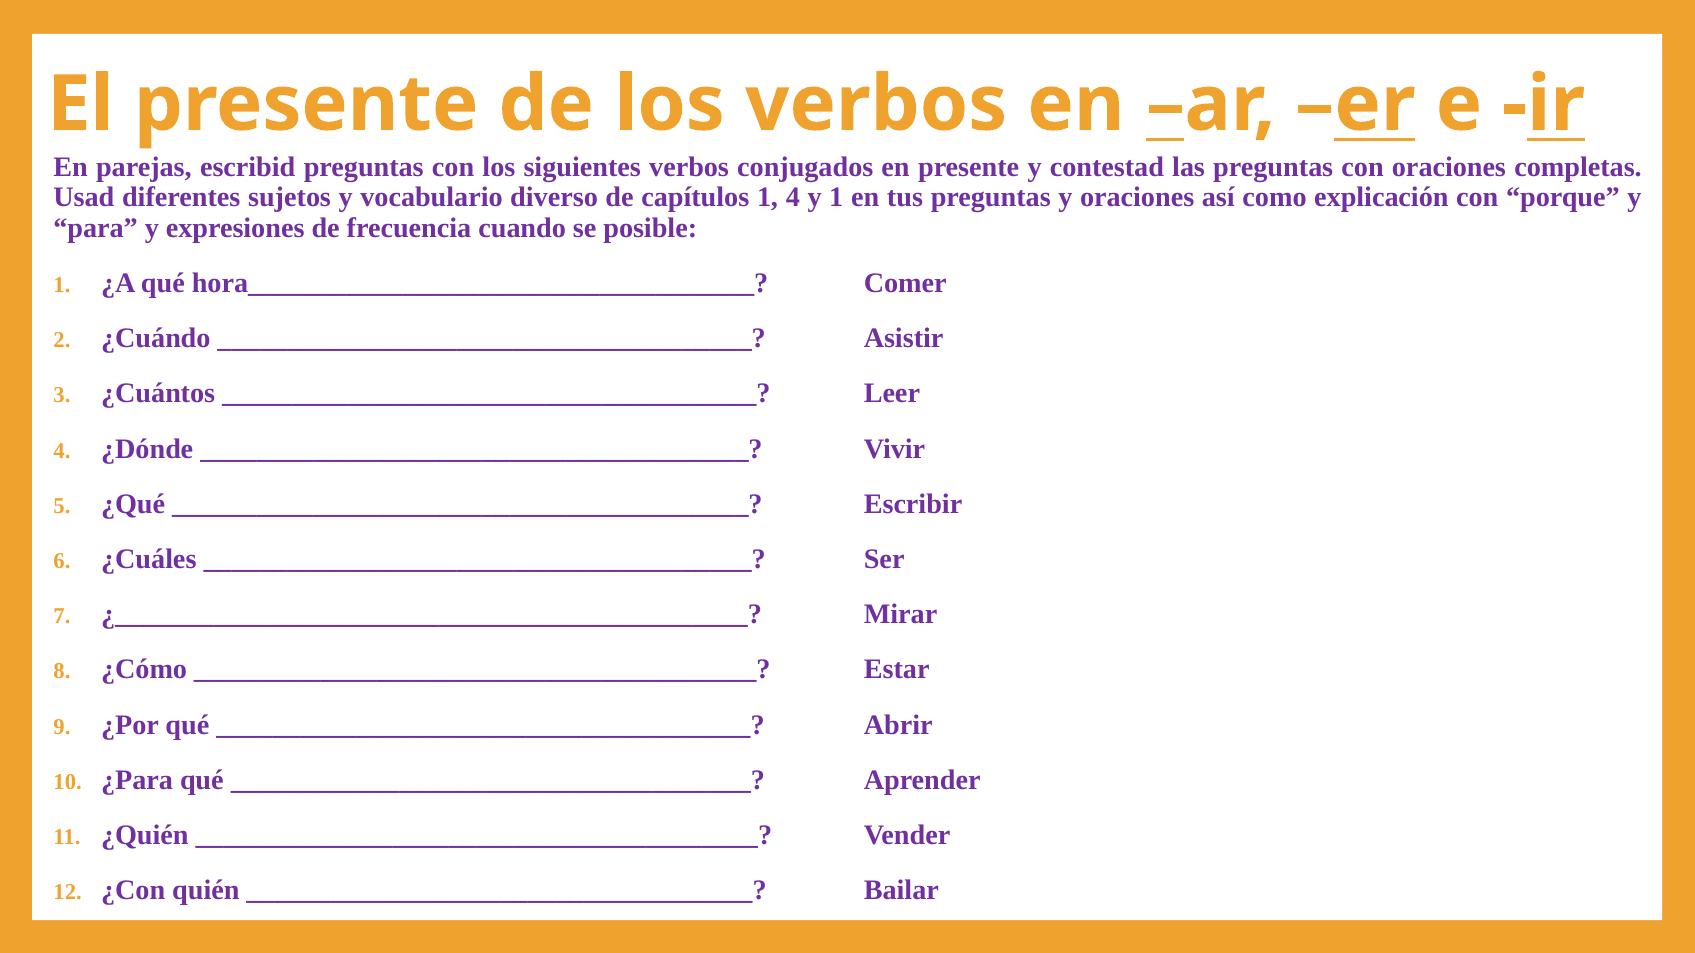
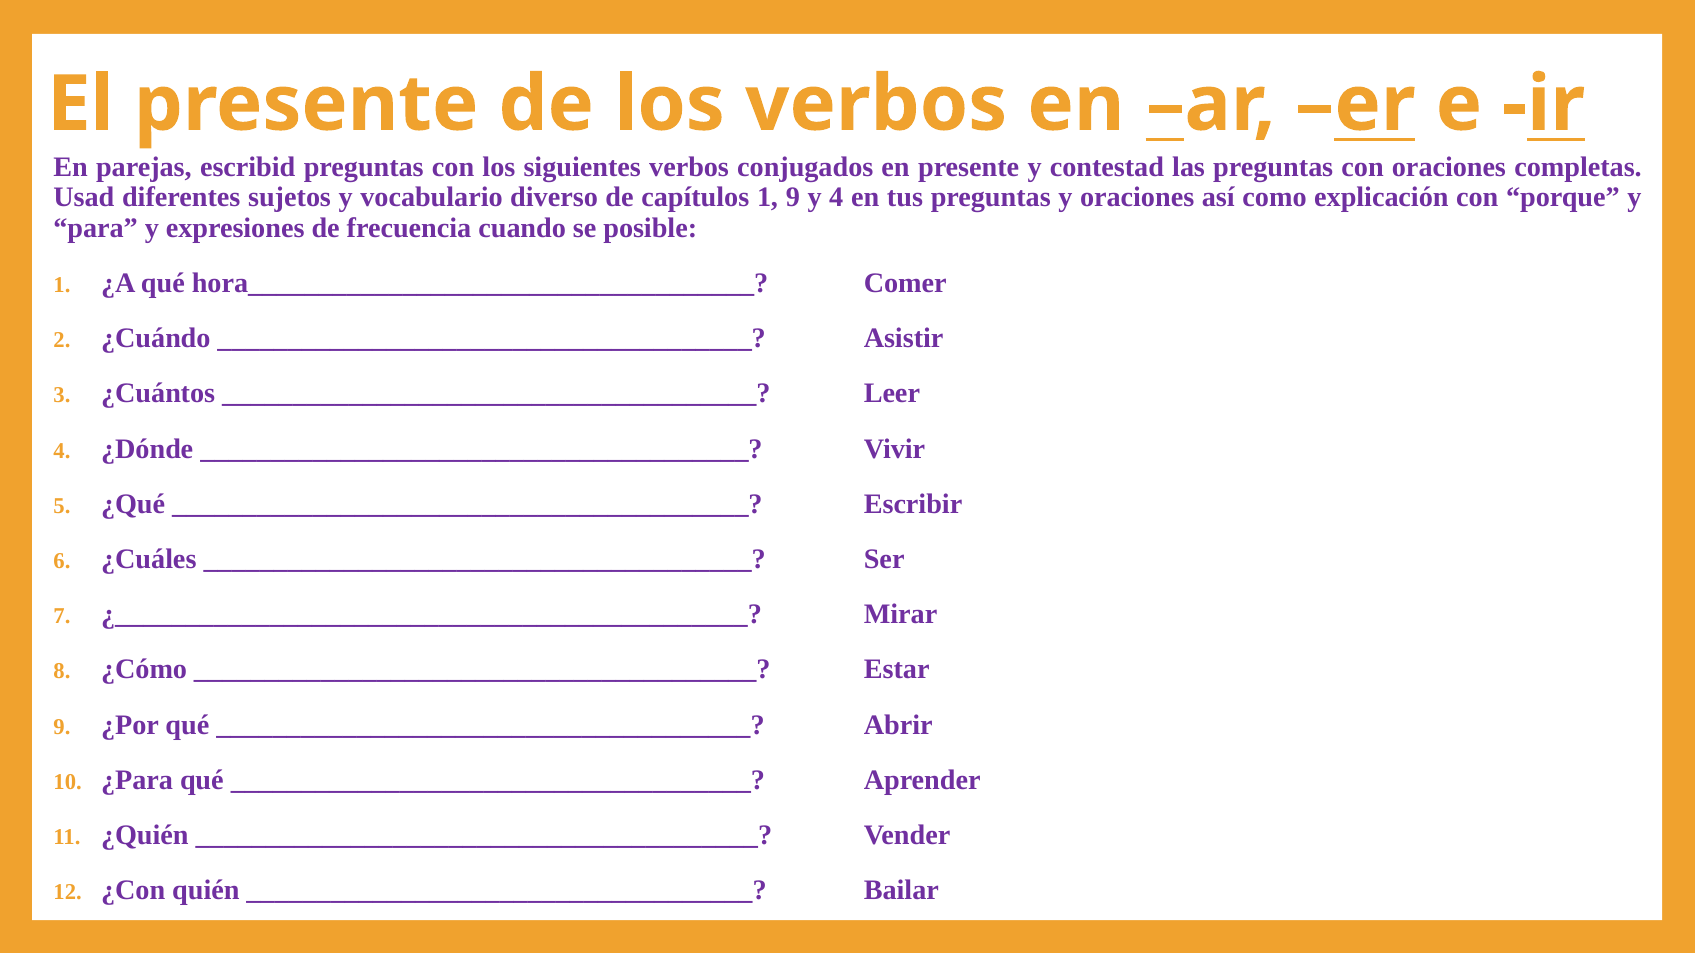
1 4: 4 -> 9 (793, 198)
y 1: 1 -> 4 (836, 198)
